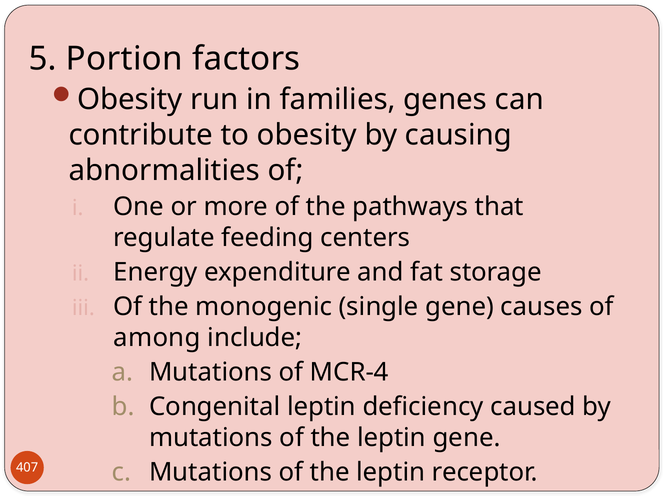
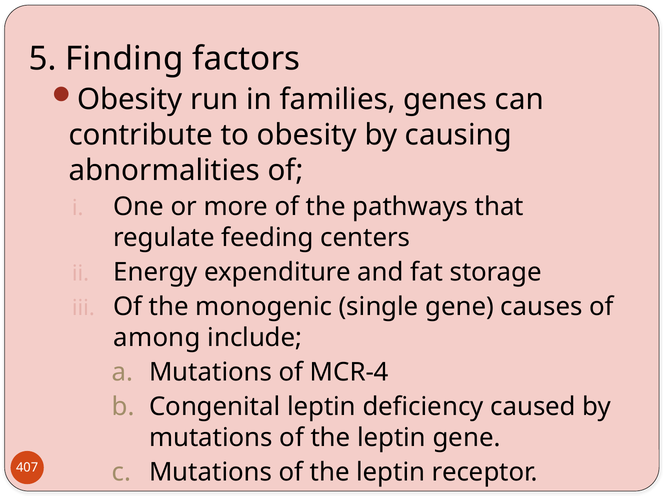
Portion: Portion -> Finding (124, 59)
